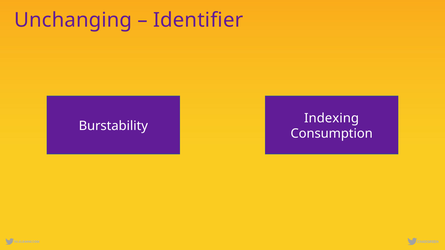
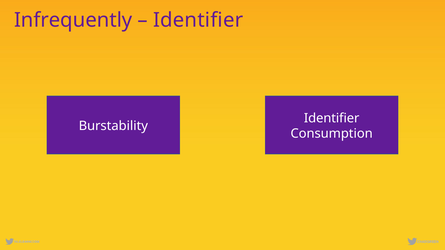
Unchanging: Unchanging -> Infrequently (73, 20)
Indexing: Indexing -> Identifier (332, 118)
